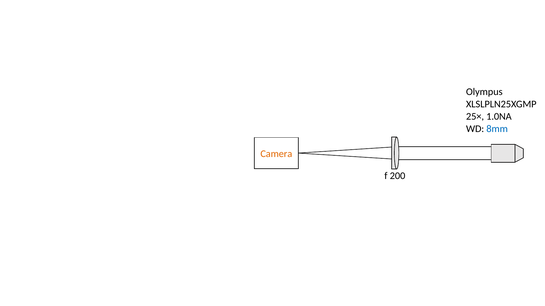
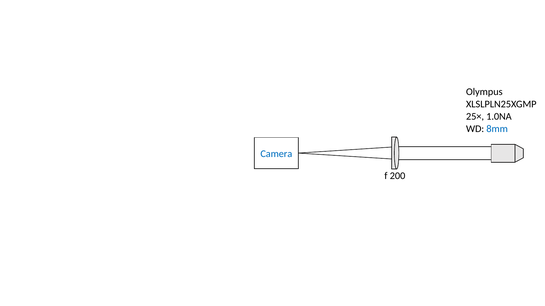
Camera colour: orange -> blue (276, 154)
